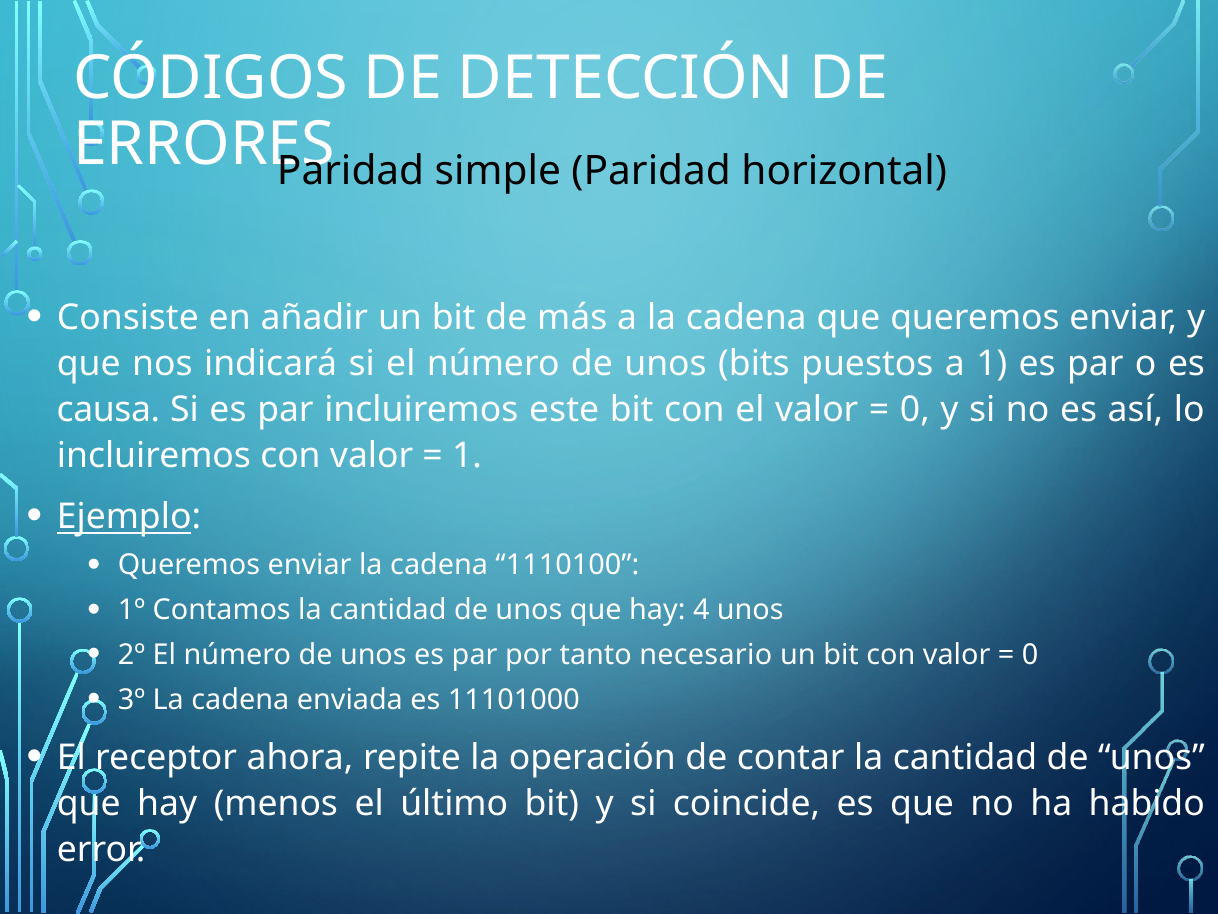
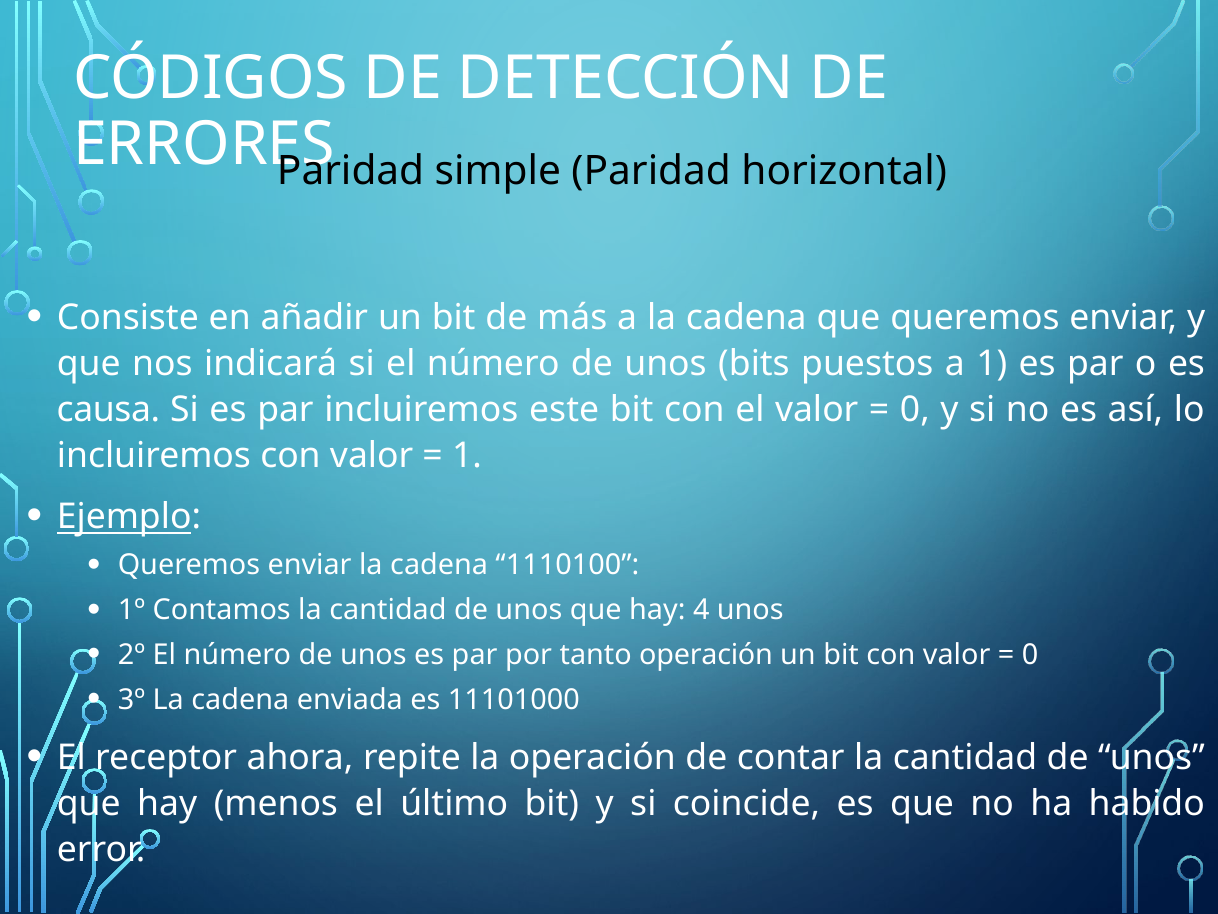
tanto necesario: necesario -> operación (706, 655)
